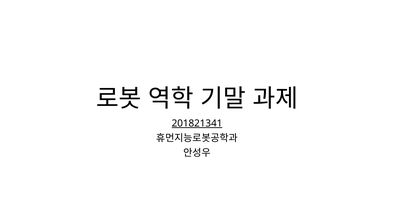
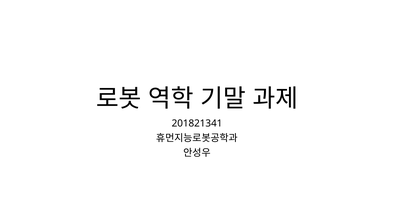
201821341 underline: present -> none (197, 123)
